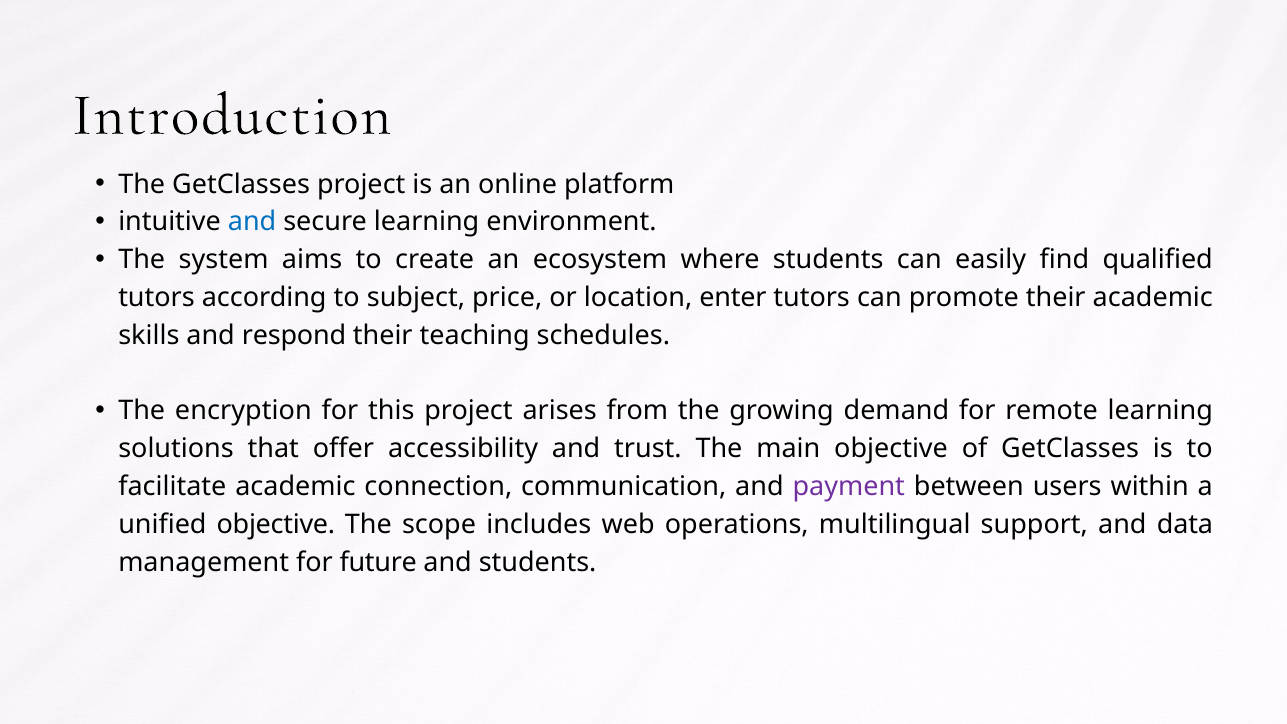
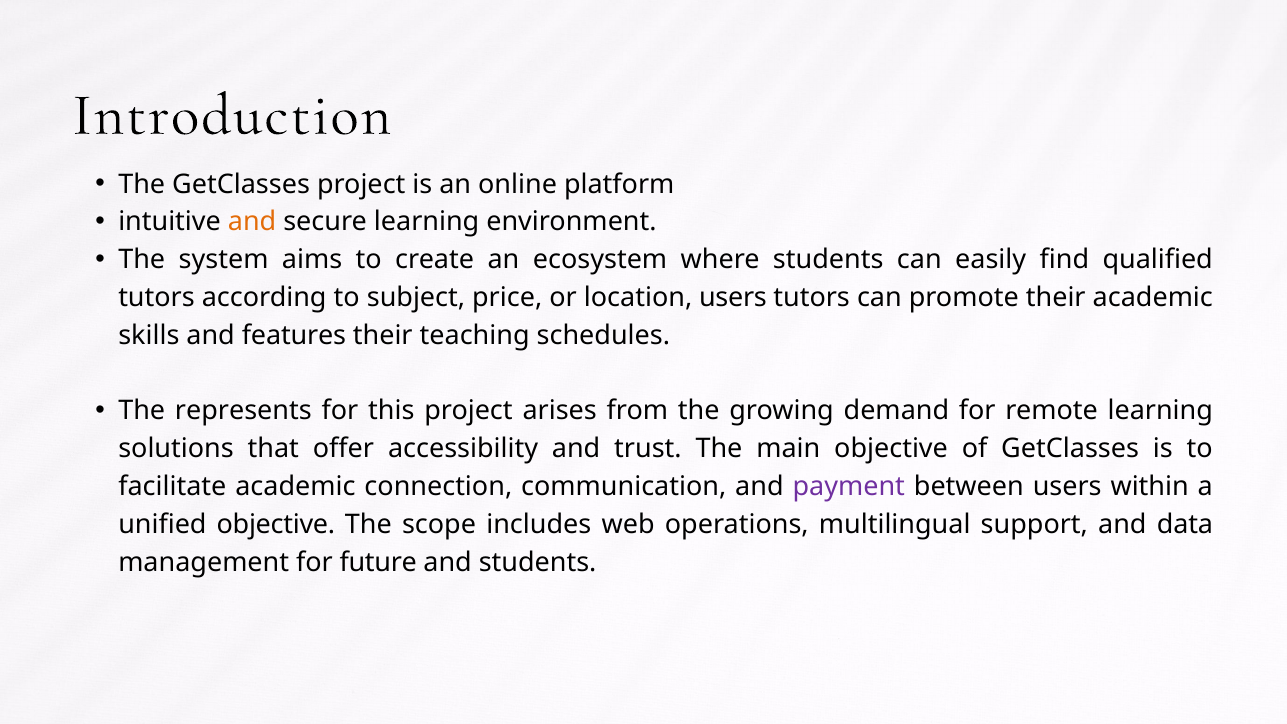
and colour: blue -> orange (252, 222)
location enter: enter -> users (733, 298)
respond: respond -> features (294, 335)
encryption: encryption -> represents (243, 411)
